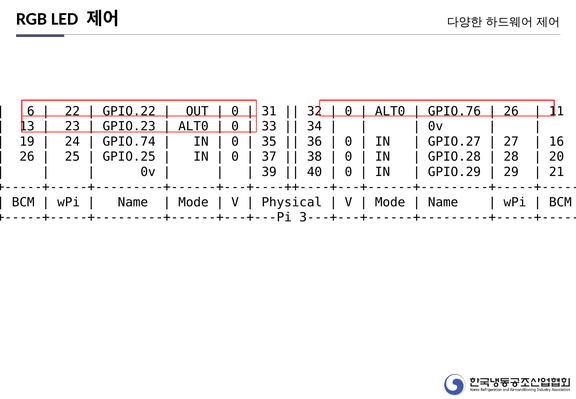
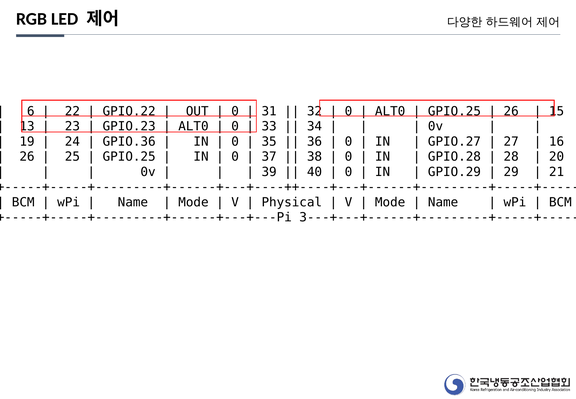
GPIO.76: GPIO.76 -> GPIO.25 (454, 111)
11: 11 -> 15 (557, 111)
GPIO.74: GPIO.74 -> GPIO.36 (129, 141)
